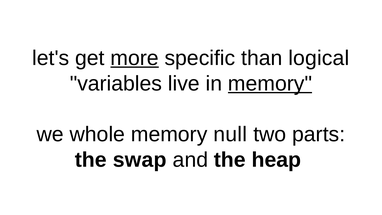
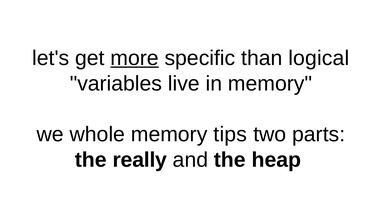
memory underline: present -> none (270, 83)
null: null -> tips (230, 134)
swap: swap -> really (140, 160)
